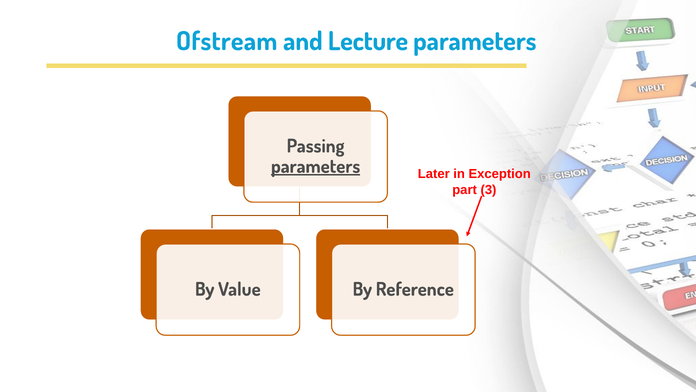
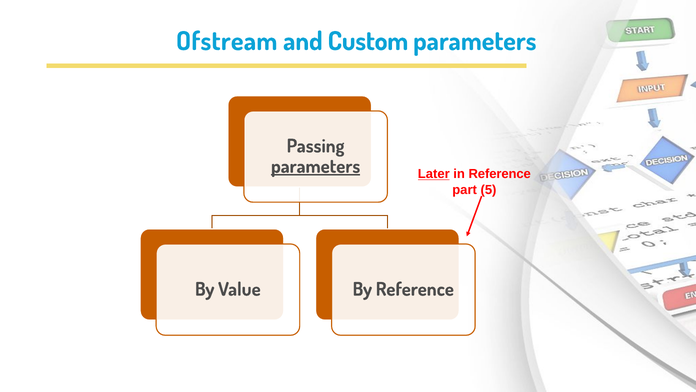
Lecture: Lecture -> Custom (368, 41)
Later underline: none -> present (434, 174)
in Exception: Exception -> Reference (500, 174)
3: 3 -> 5 (489, 190)
